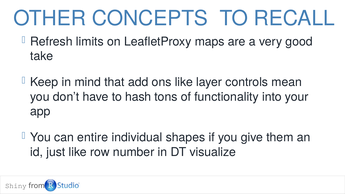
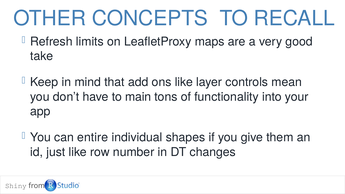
hash: hash -> main (138, 97)
visualize: visualize -> changes (213, 152)
